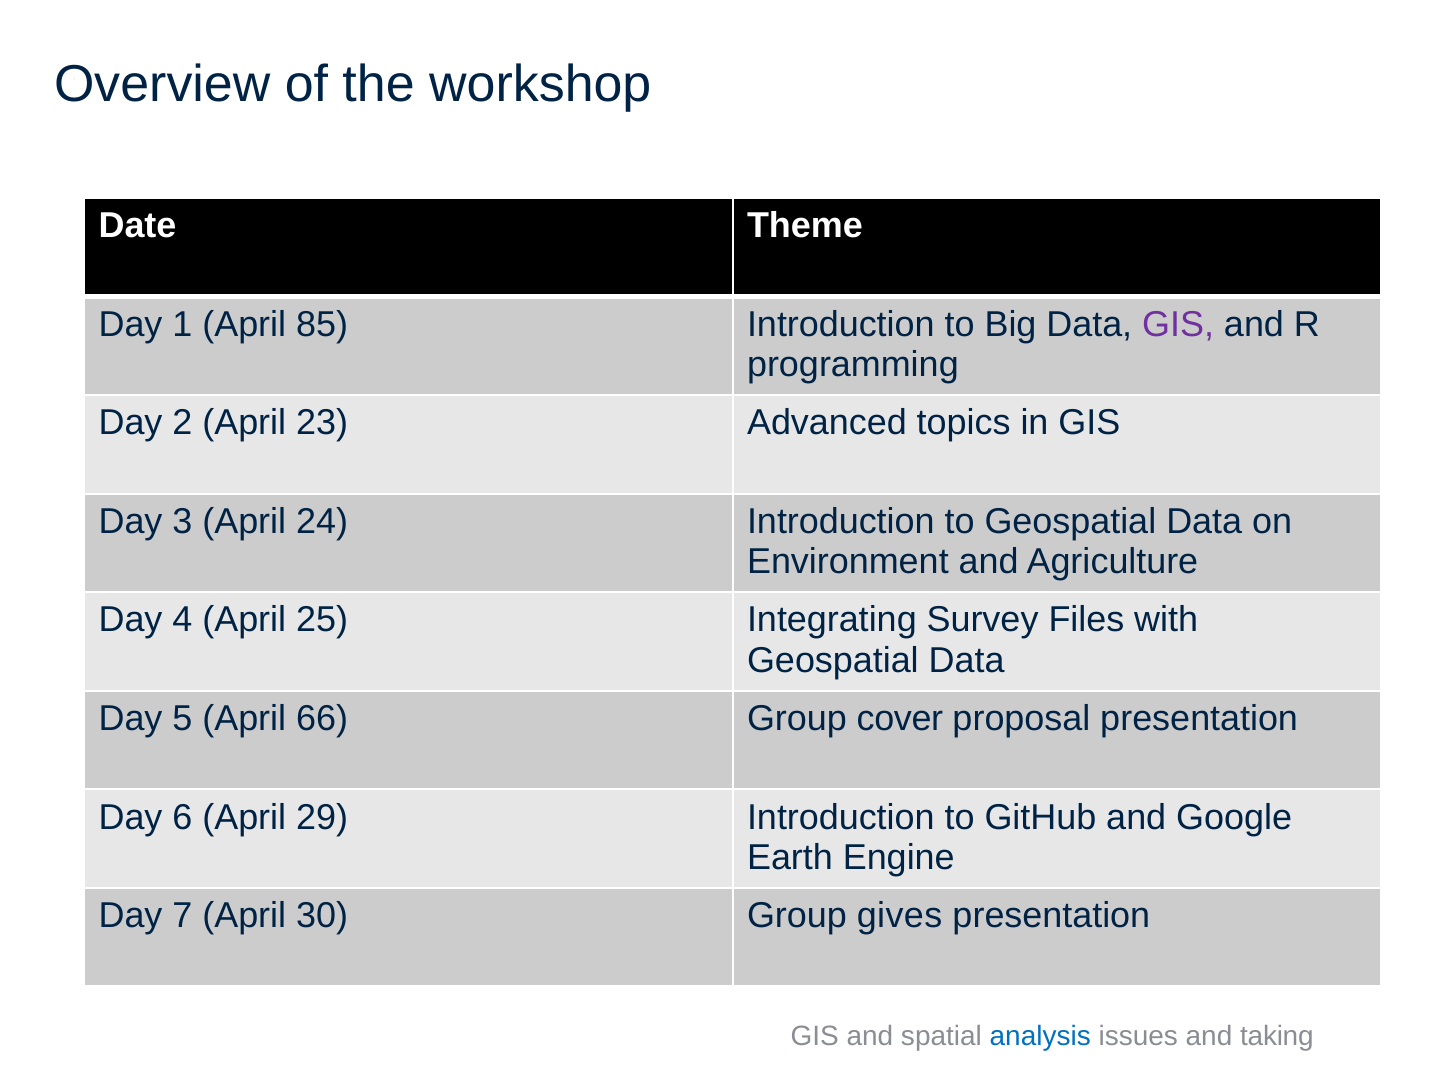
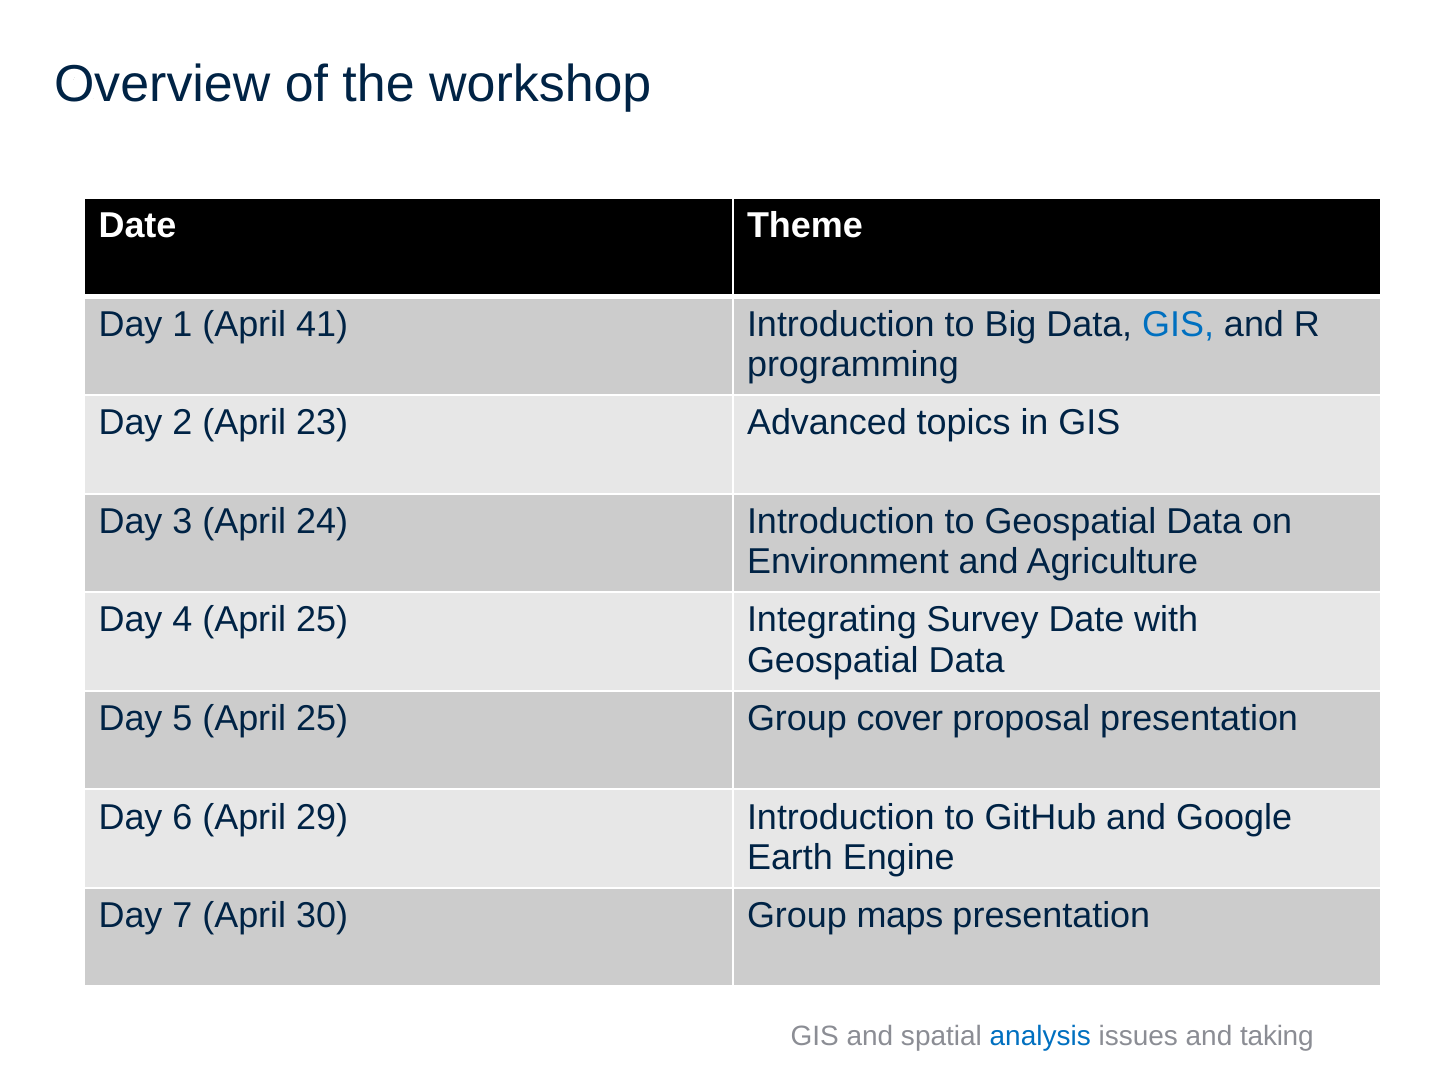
85: 85 -> 41 (322, 325)
GIS colour: purple -> blue (1178, 325)
Survey Files: Files -> Date (1086, 620)
5 April 66: 66 -> 25 (322, 719)
gives: gives -> maps (900, 916)
